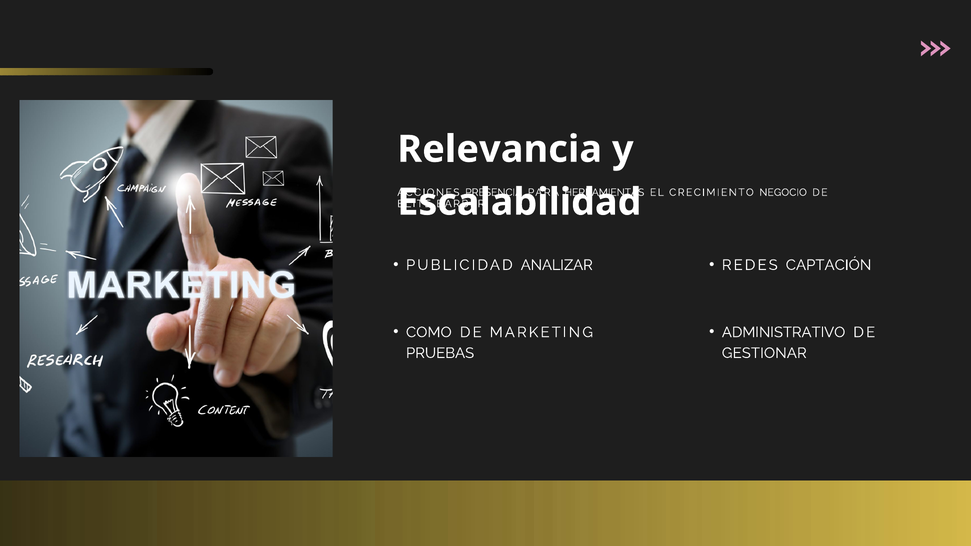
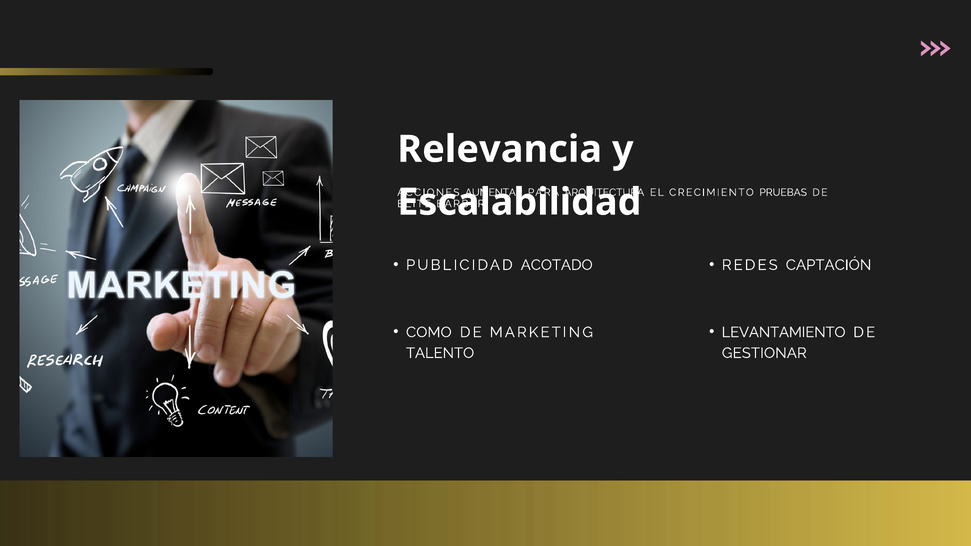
PRESENCIA: PRESENCIA -> AUMENTAR (494, 192)
HERRAMIENTAS: HERRAMIENTAS -> ARQUITECTURA (604, 192)
NEGOCIO: NEGOCIO -> PRUEBAS (783, 192)
ANALIZAR: ANALIZAR -> ACOTADO (557, 265)
ADMINISTRATIVO: ADMINISTRATIVO -> LEVANTAMIENTO (784, 332)
PRUEBAS: PRUEBAS -> TALENTO (440, 353)
